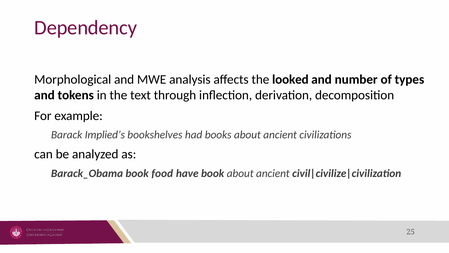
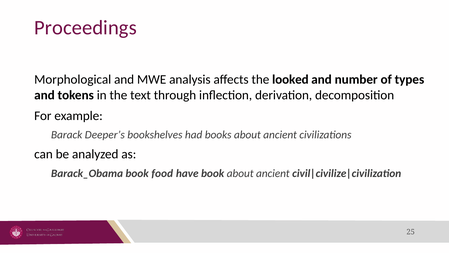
Dependency: Dependency -> Proceedings (85, 28)
Implied’s: Implied’s -> Deeper’s (105, 135)
